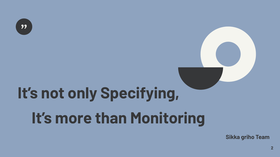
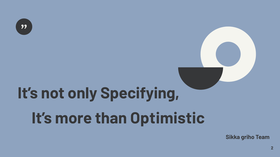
Monitoring: Monitoring -> Optimistic (168, 119)
